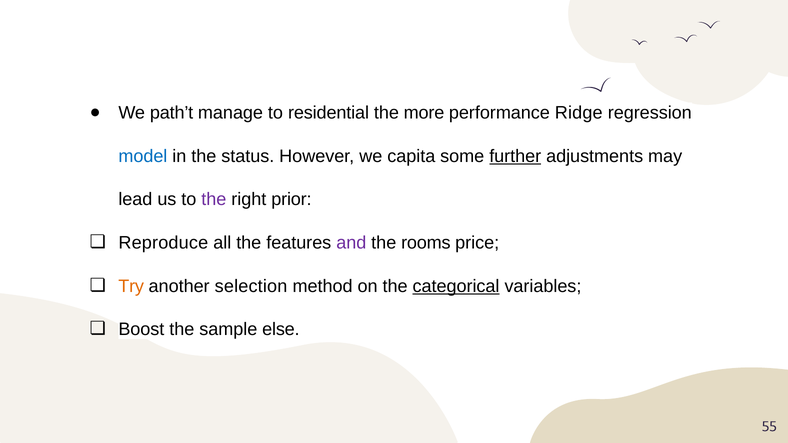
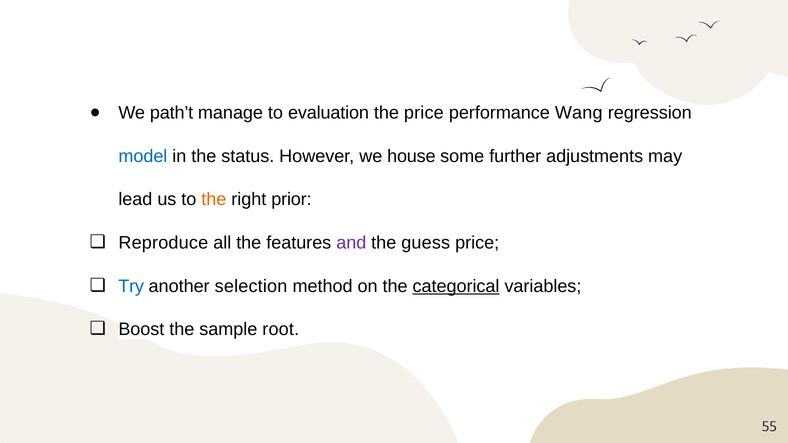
residential: residential -> evaluation (329, 113)
the more: more -> price (424, 113)
Ridge: Ridge -> Wang (579, 113)
capita: capita -> house (411, 156)
further underline: present -> none (515, 156)
the colour: purple -> orange (214, 200)
rooms: rooms -> guess (426, 243)
Try colour: orange -> blue (131, 286)
else: else -> root (281, 330)
